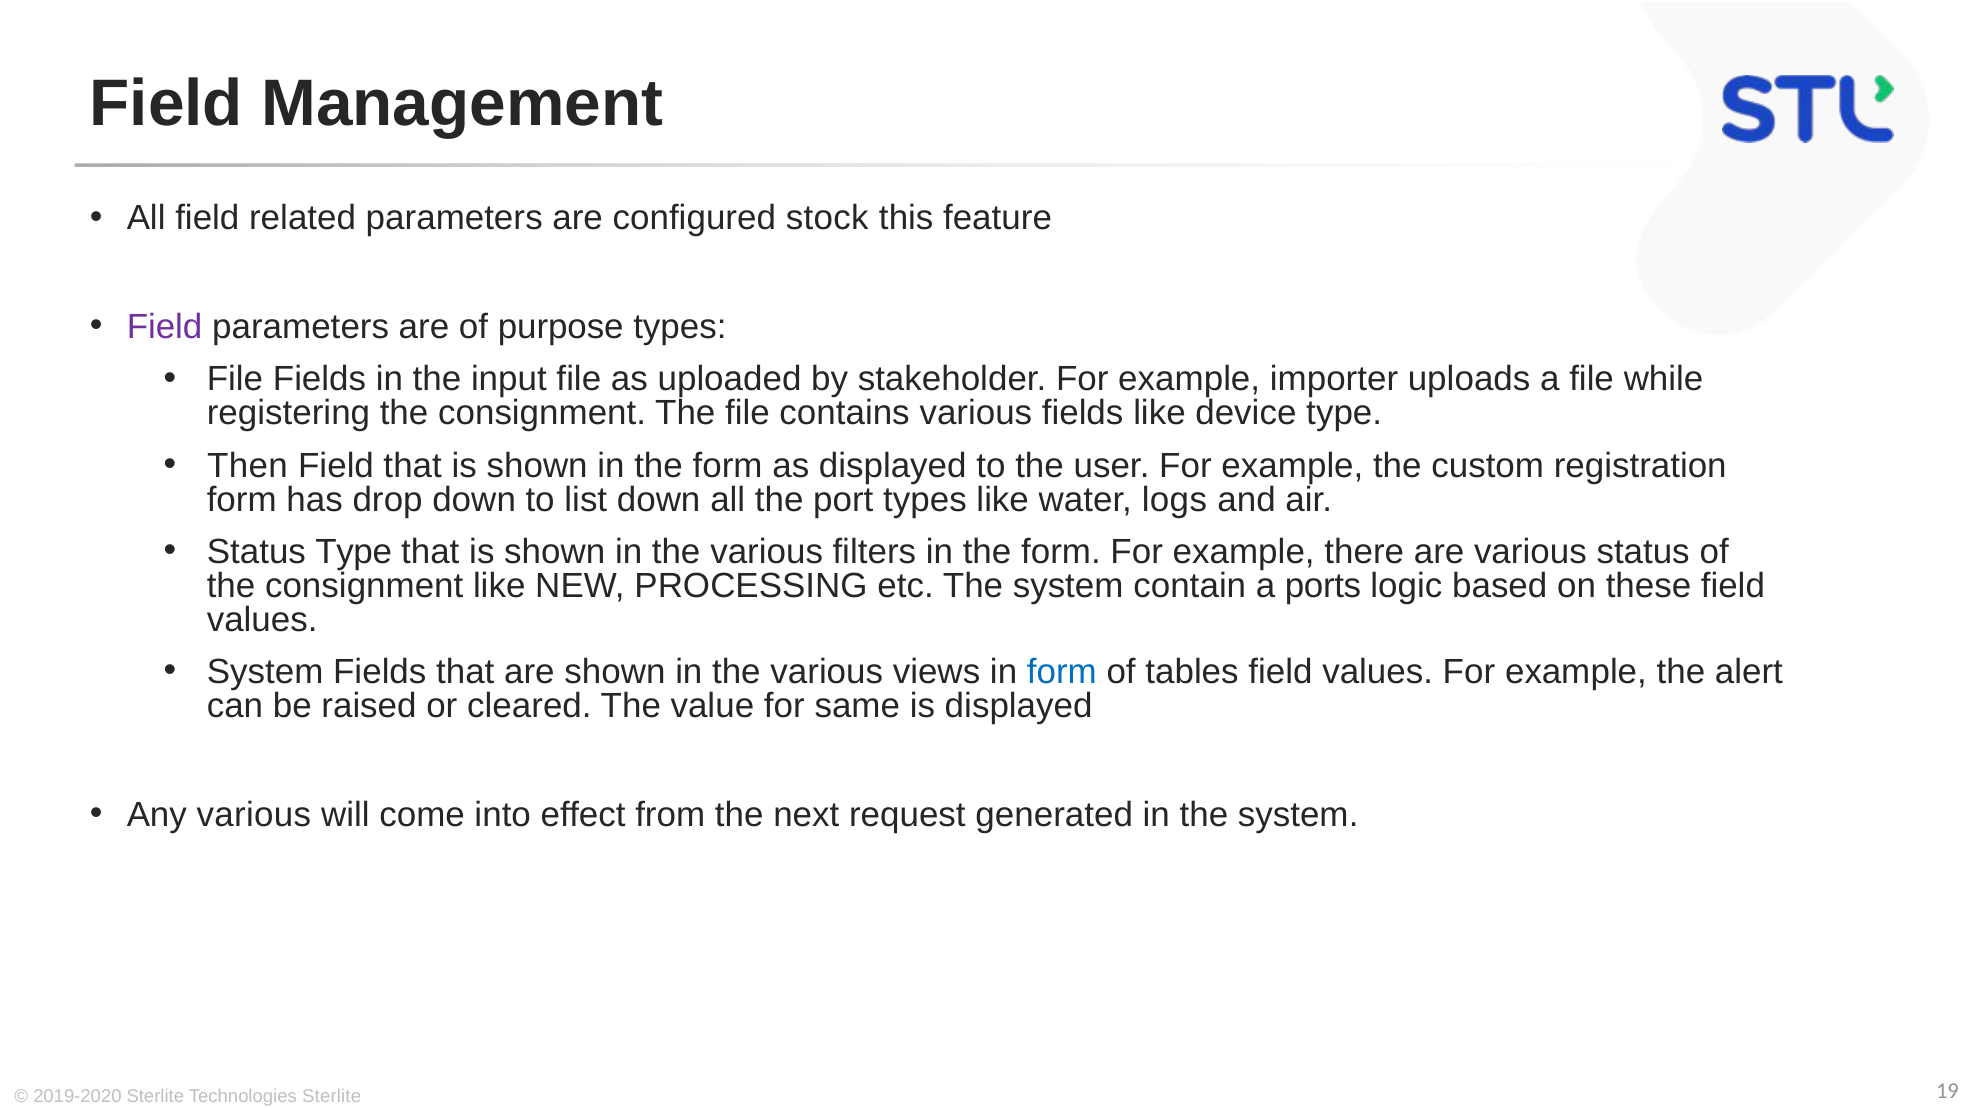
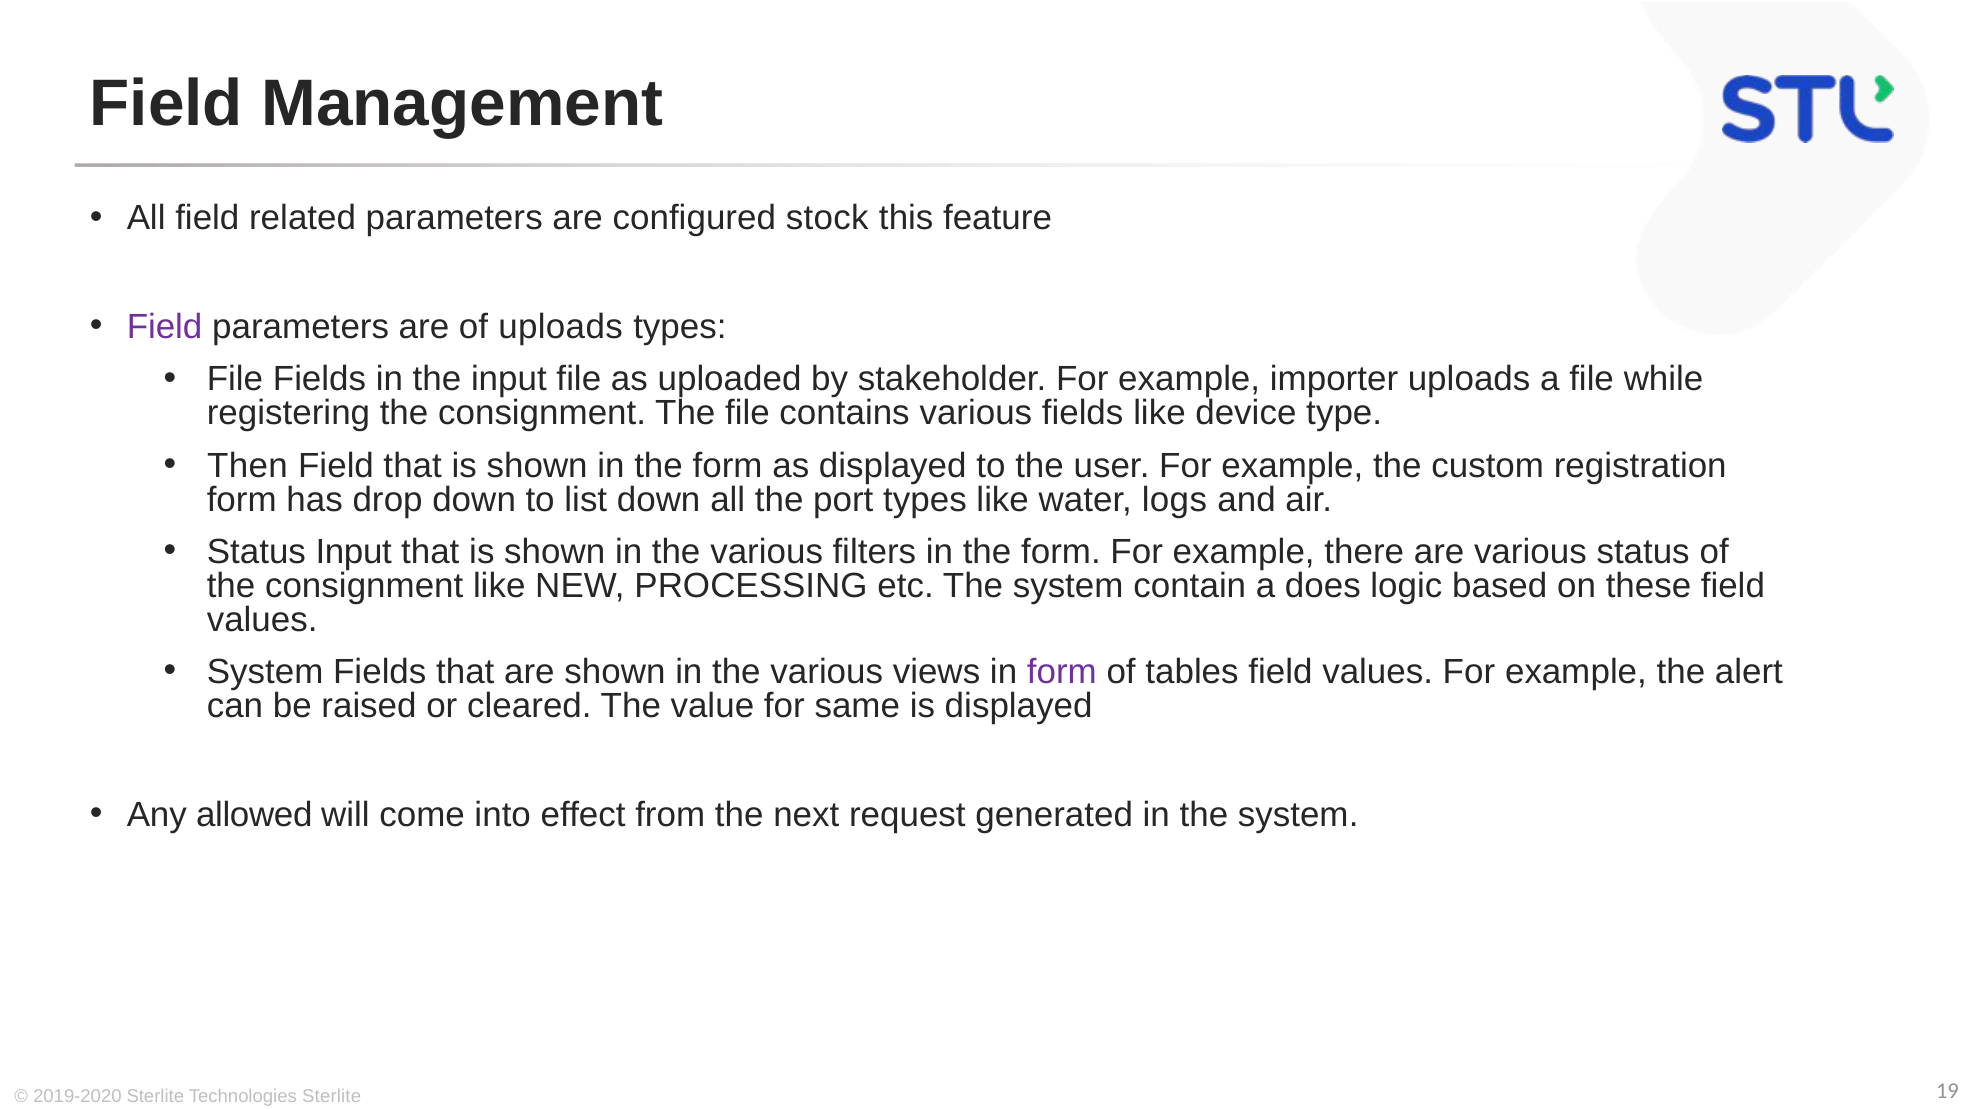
of purpose: purpose -> uploads (561, 327)
Status Type: Type -> Input (354, 552)
ports: ports -> does (1323, 586)
form colour: blue -> purple (1062, 672)
Any various: various -> allowed (254, 815)
